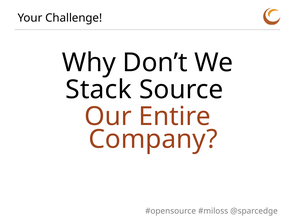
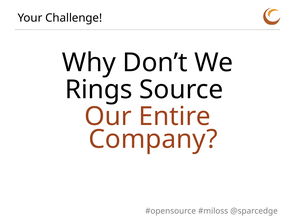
Stack: Stack -> Rings (99, 90)
